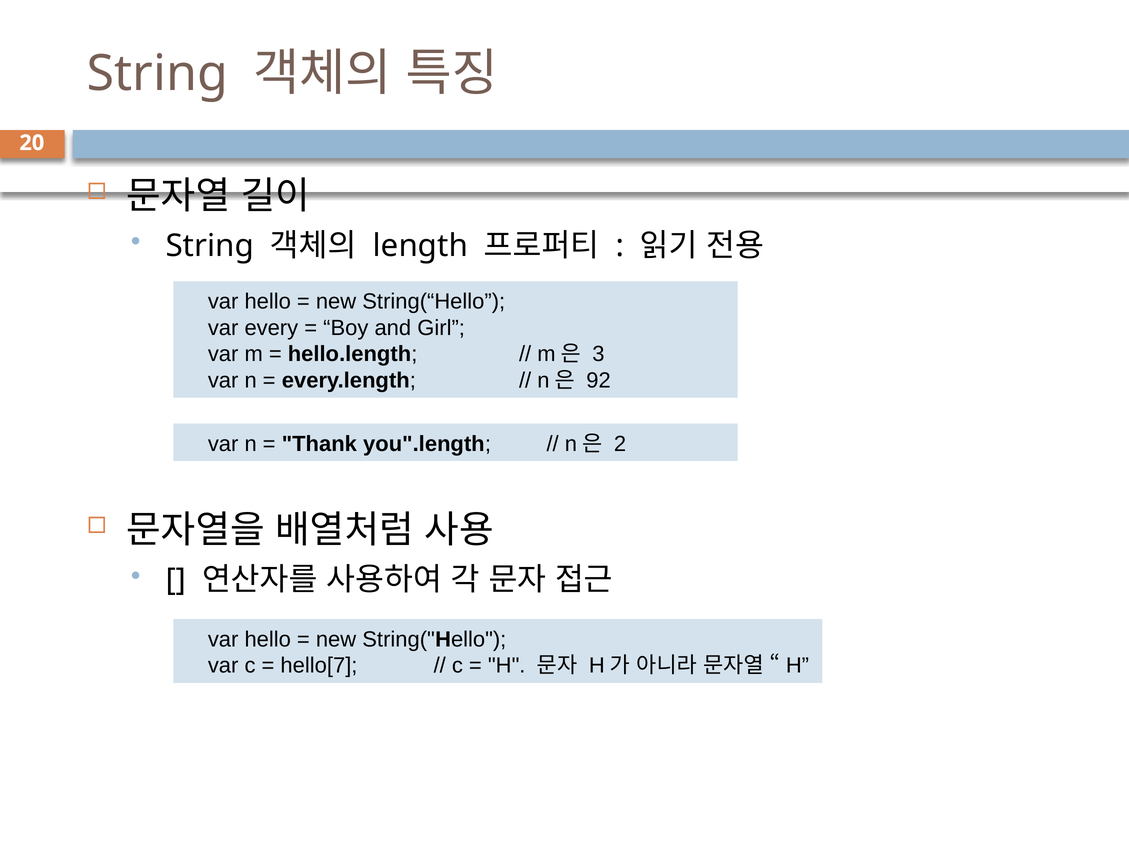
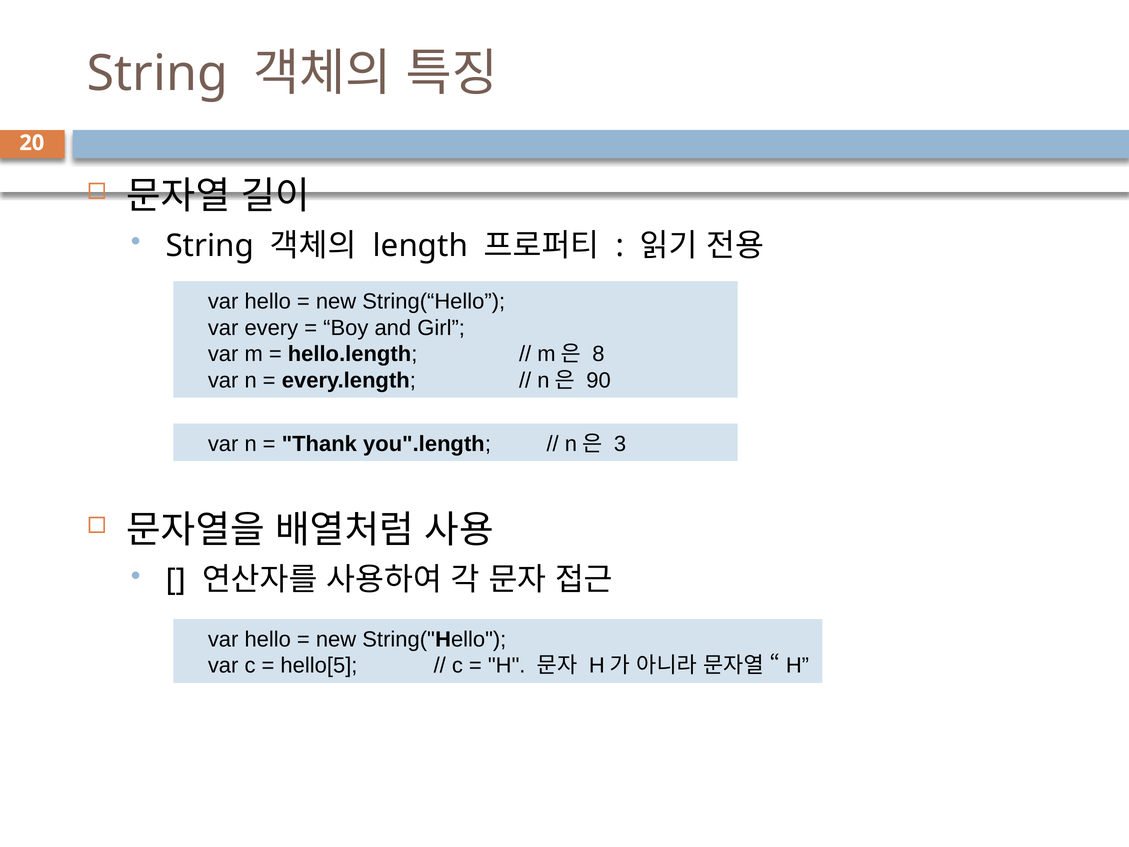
3: 3 -> 8 (598, 354)
92: 92 -> 90 (599, 380)
2: 2 -> 3 (620, 444)
hello[7: hello[7 -> hello[5 (319, 666)
